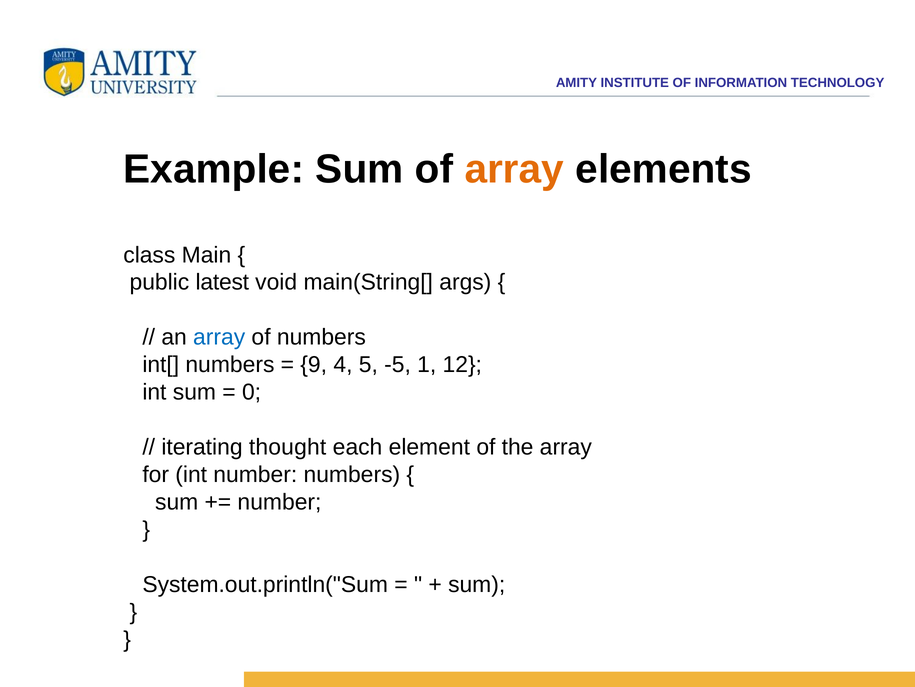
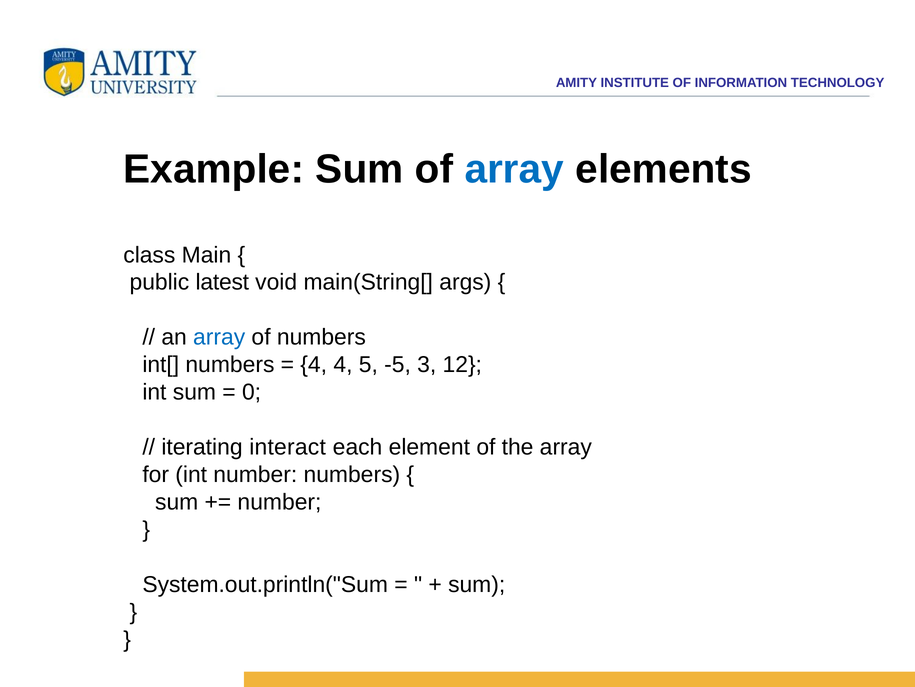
array colour: orange -> blue (514, 169)
9: 9 -> 4 (314, 364)
1: 1 -> 3 (427, 364)
thought: thought -> interact (288, 447)
